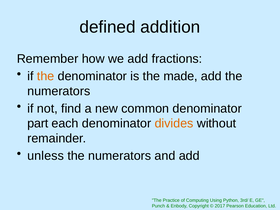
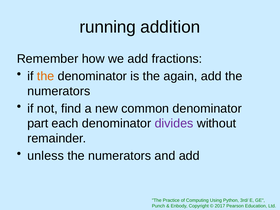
defined: defined -> running (108, 27)
made: made -> again (180, 76)
divides colour: orange -> purple (174, 123)
